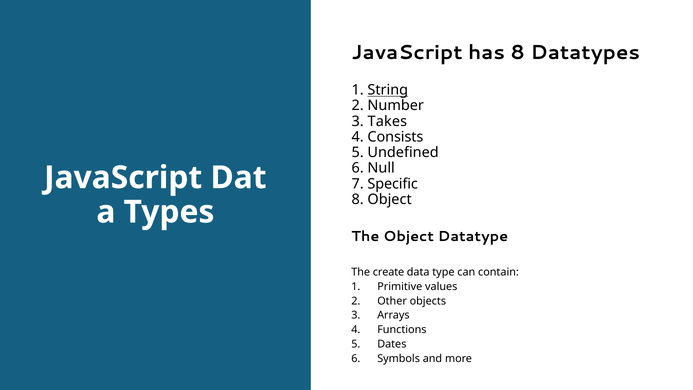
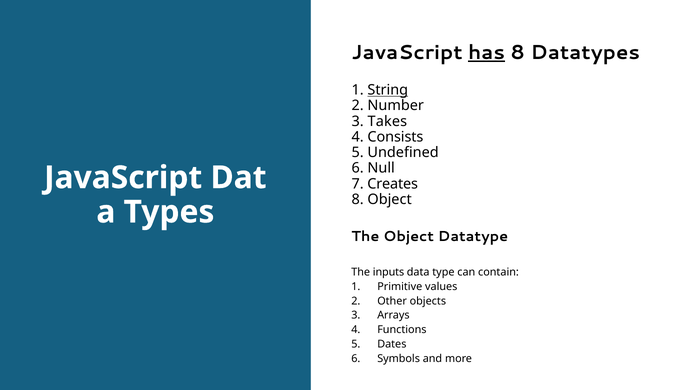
has underline: none -> present (487, 52)
Specific: Specific -> Creates (393, 184)
create: create -> inputs (389, 272)
